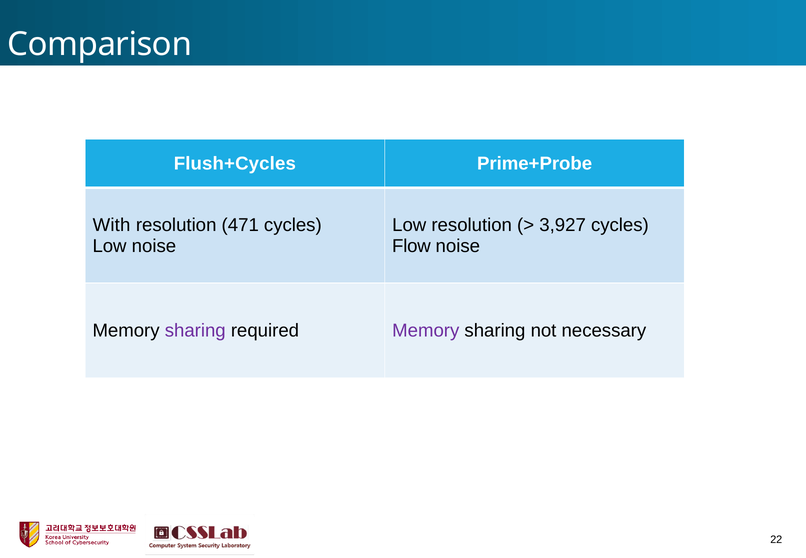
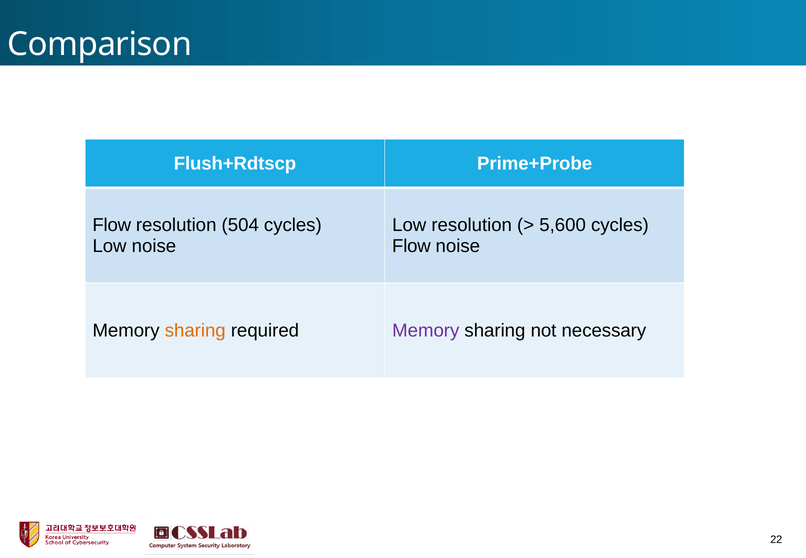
Flush+Cycles: Flush+Cycles -> Flush+Rdtscp (235, 164)
With: With -> Flow (112, 225)
471: 471 -> 504 (240, 225)
3,927: 3,927 -> 5,600 (563, 225)
sharing colour: purple -> orange (195, 331)
